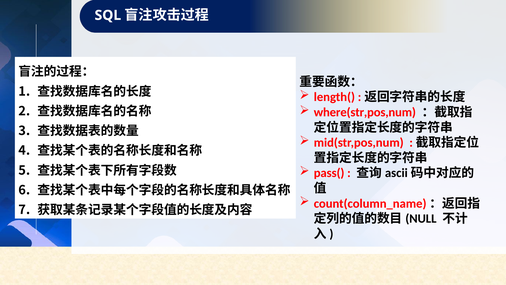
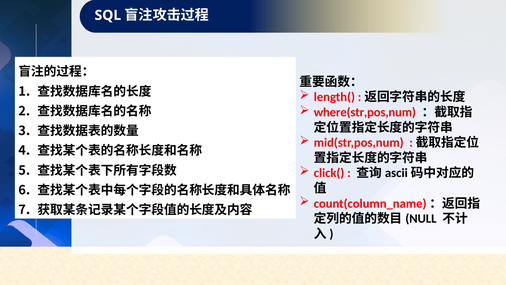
pass(: pass( -> click( (329, 173)
